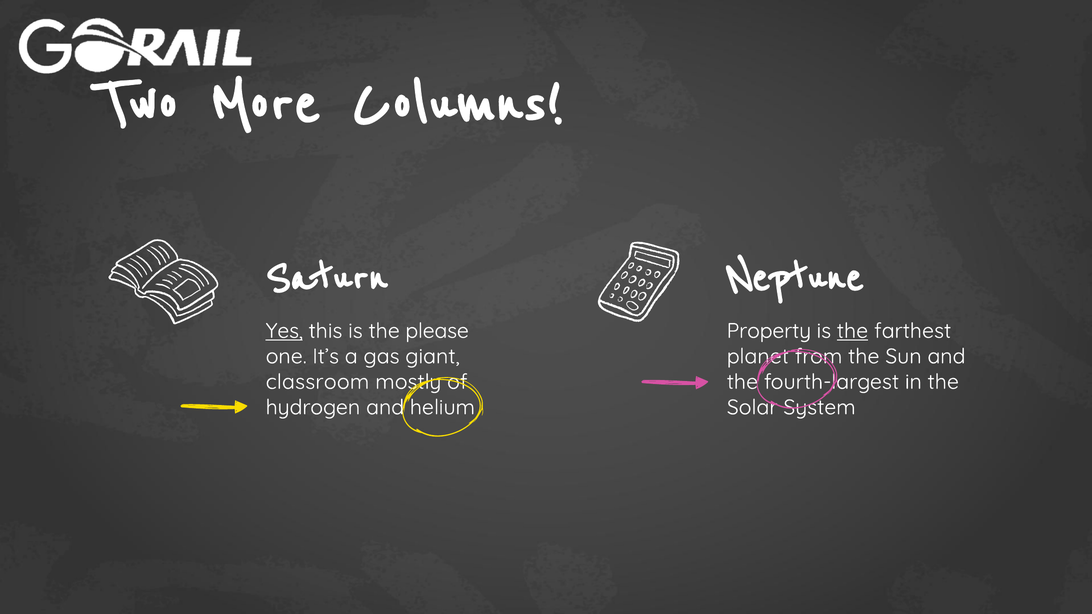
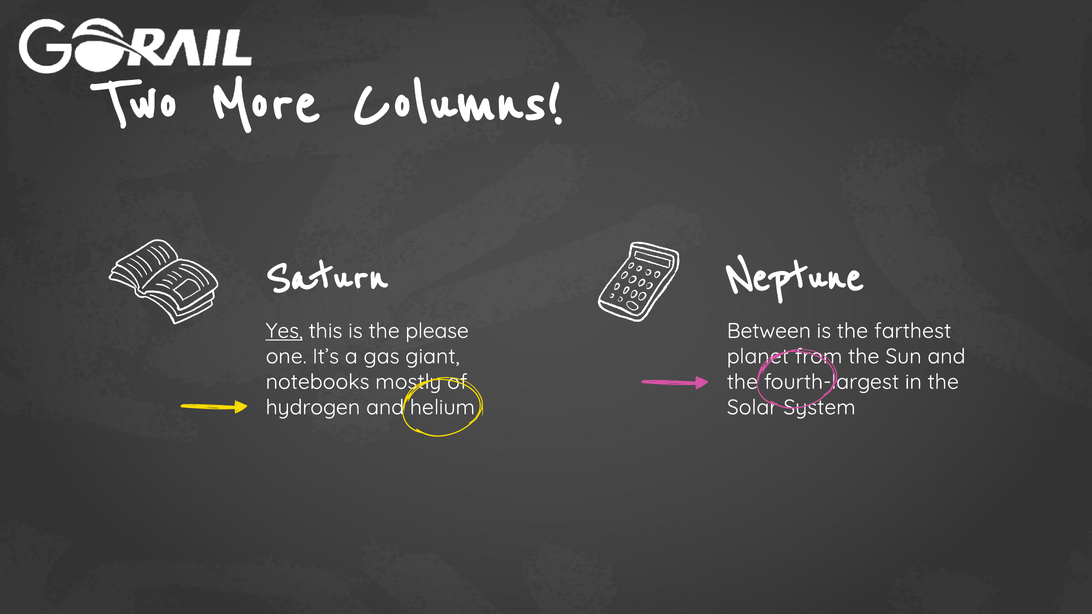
Property: Property -> Between (769, 331)
the underline: present -> none (852, 331)
classroom: classroom -> notebooks (318, 382)
